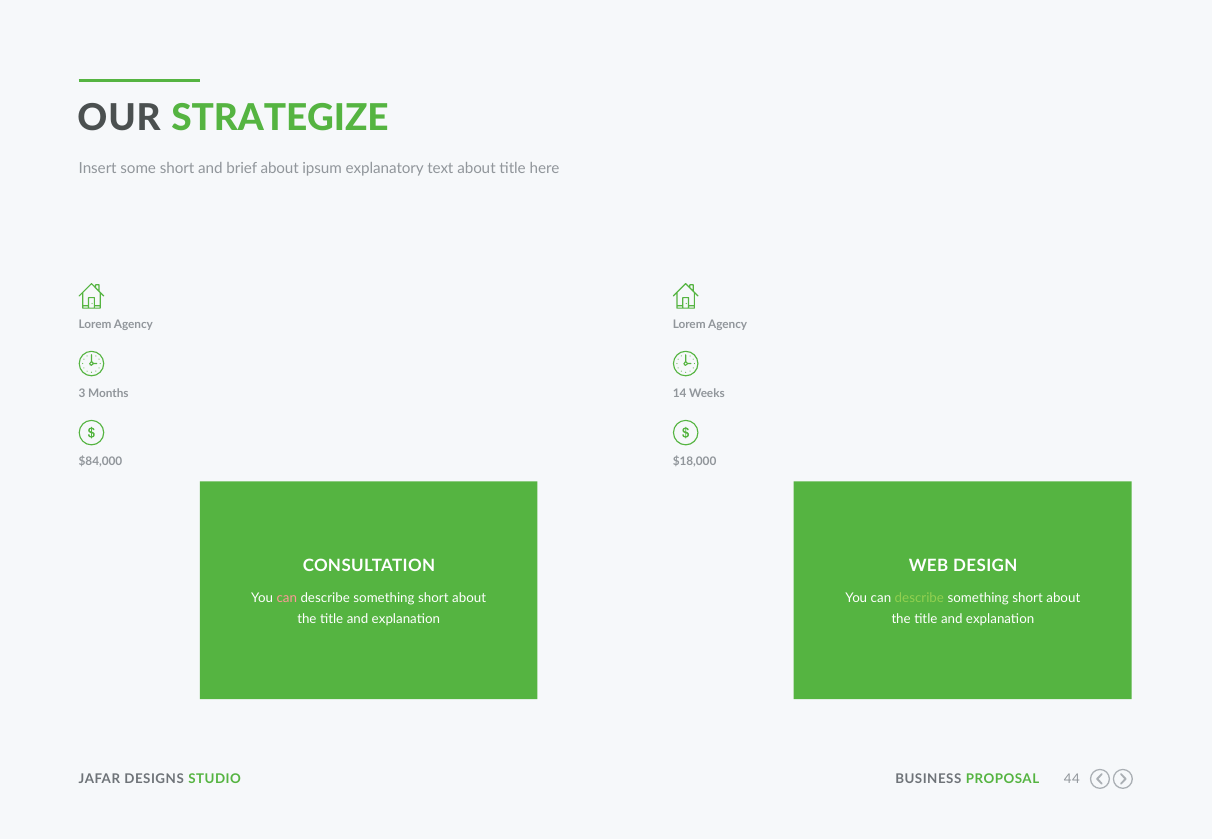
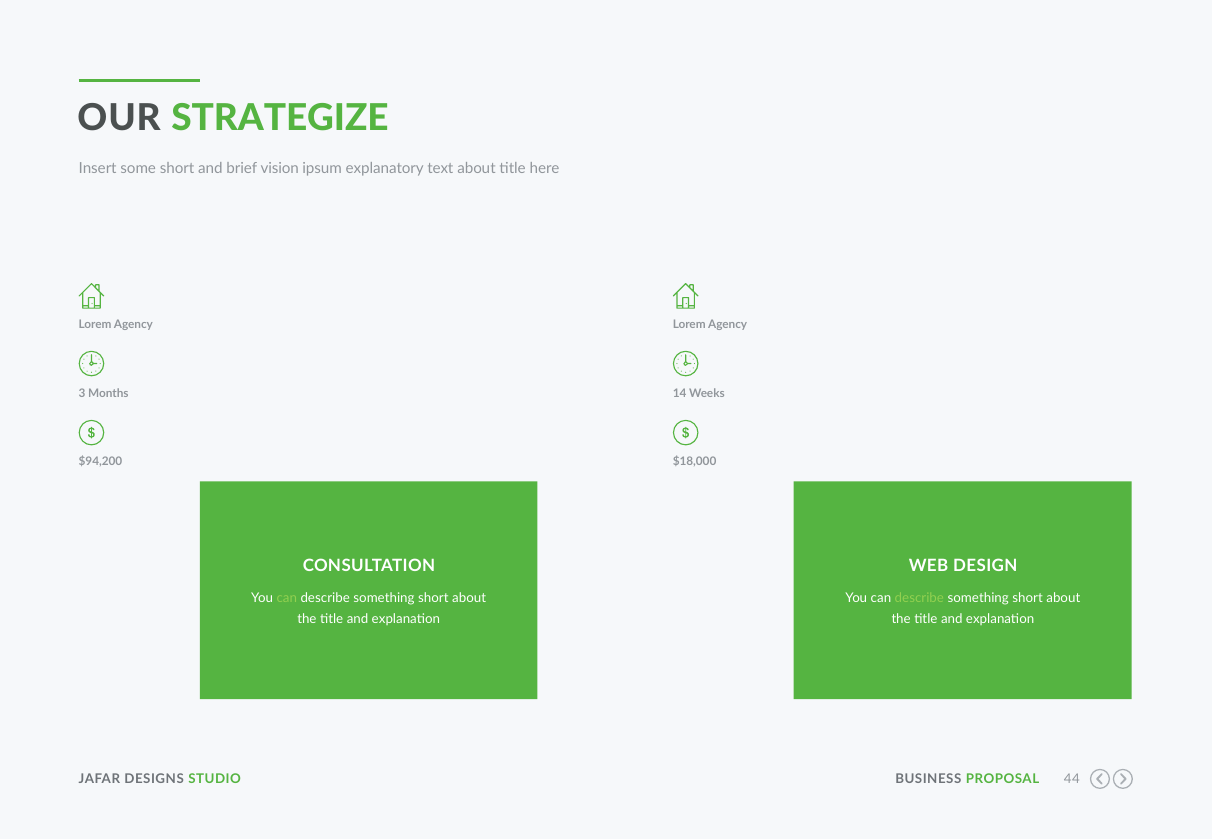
brief about: about -> vision (280, 169)
$84,000: $84,000 -> $94,200 (100, 462)
can colour: pink -> light green (287, 598)
